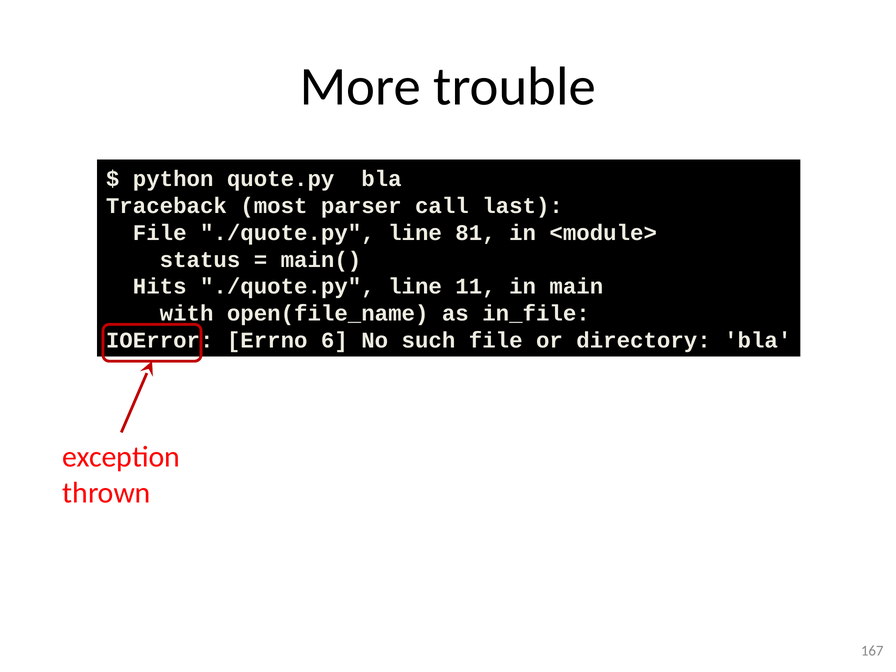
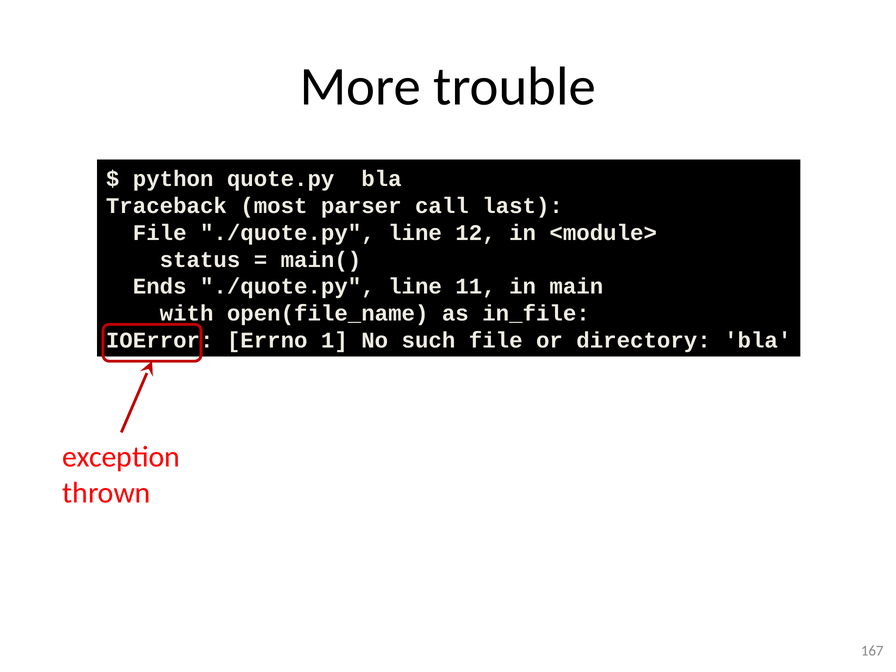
81: 81 -> 12 (476, 233)
Hits: Hits -> Ends (160, 286)
6: 6 -> 1 (334, 340)
